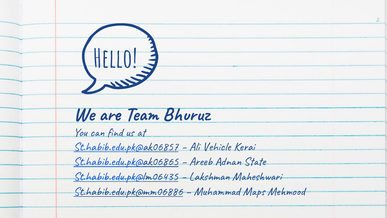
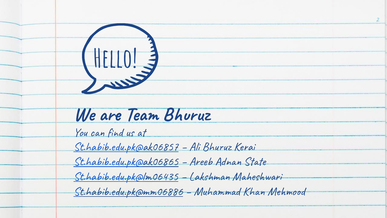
Ali Vehicle: Vehicle -> Bhuruz (217, 146)
Maps: Maps -> Khan (254, 191)
